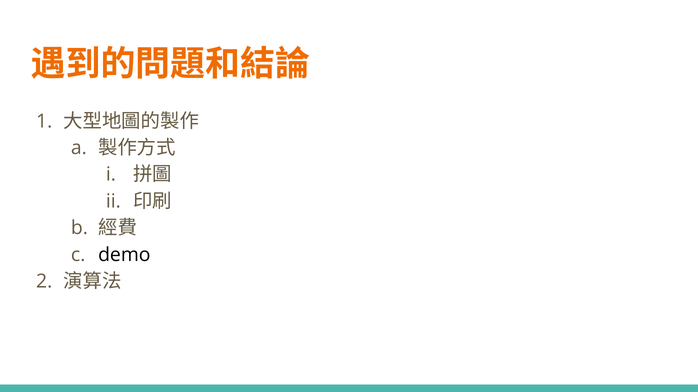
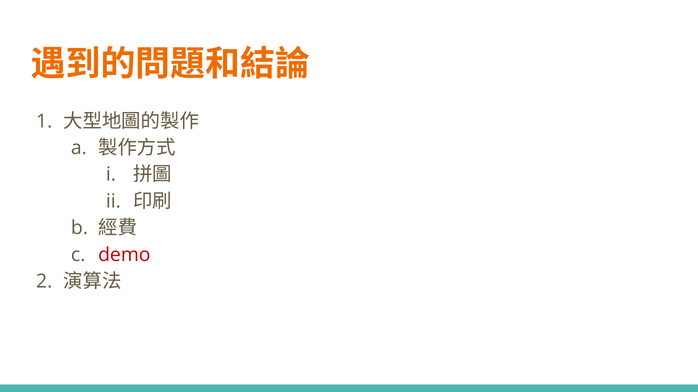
demo colour: black -> red (124, 255)
